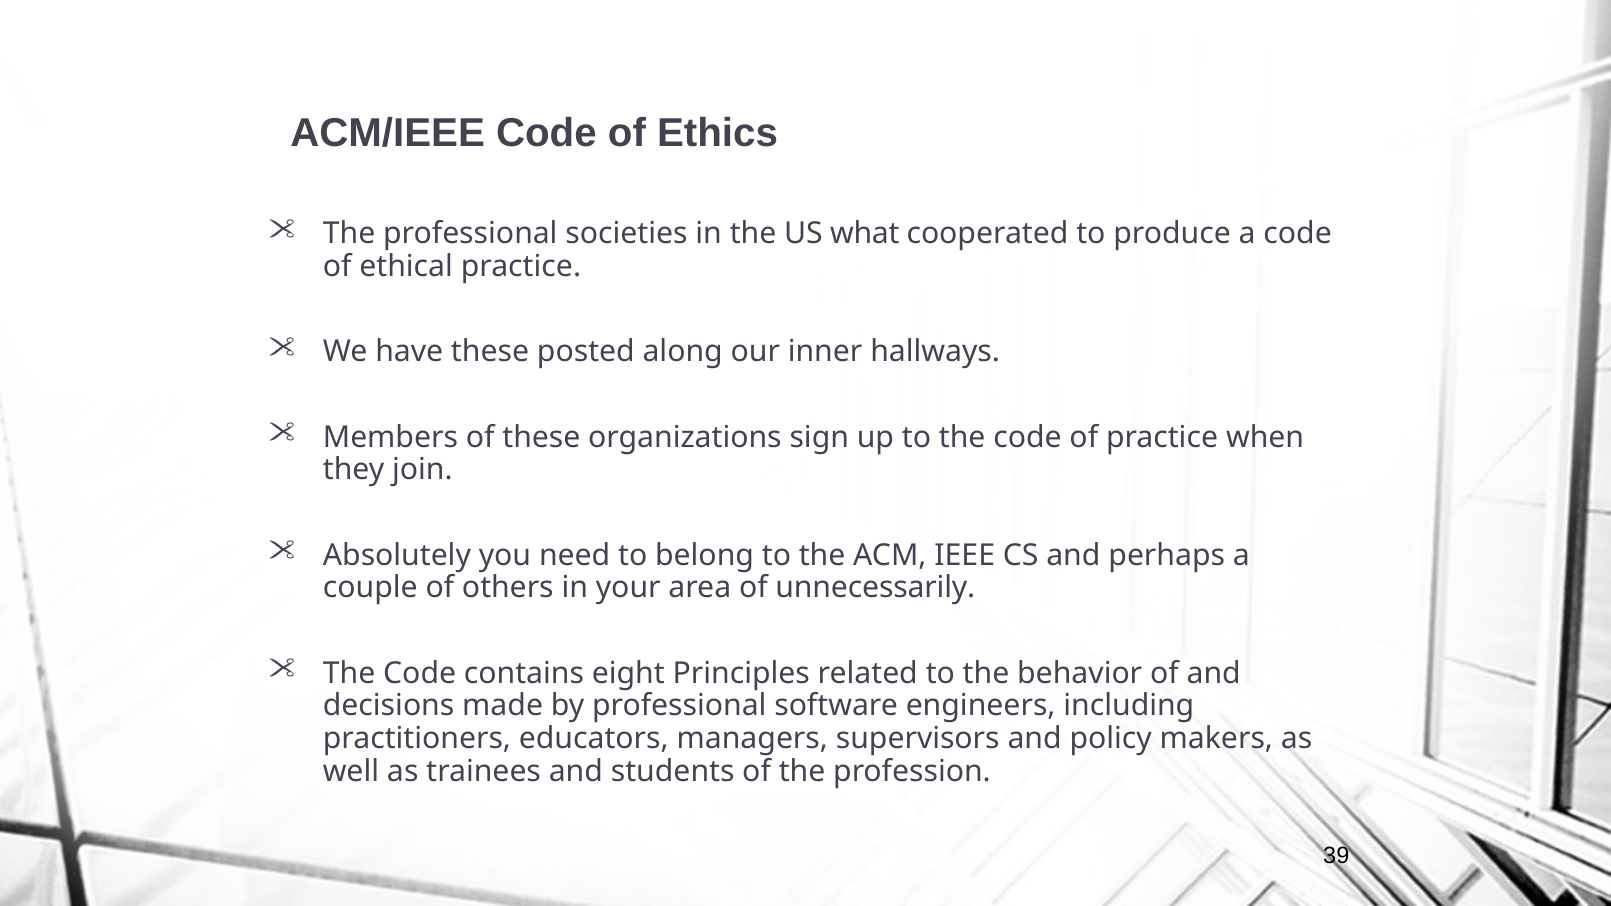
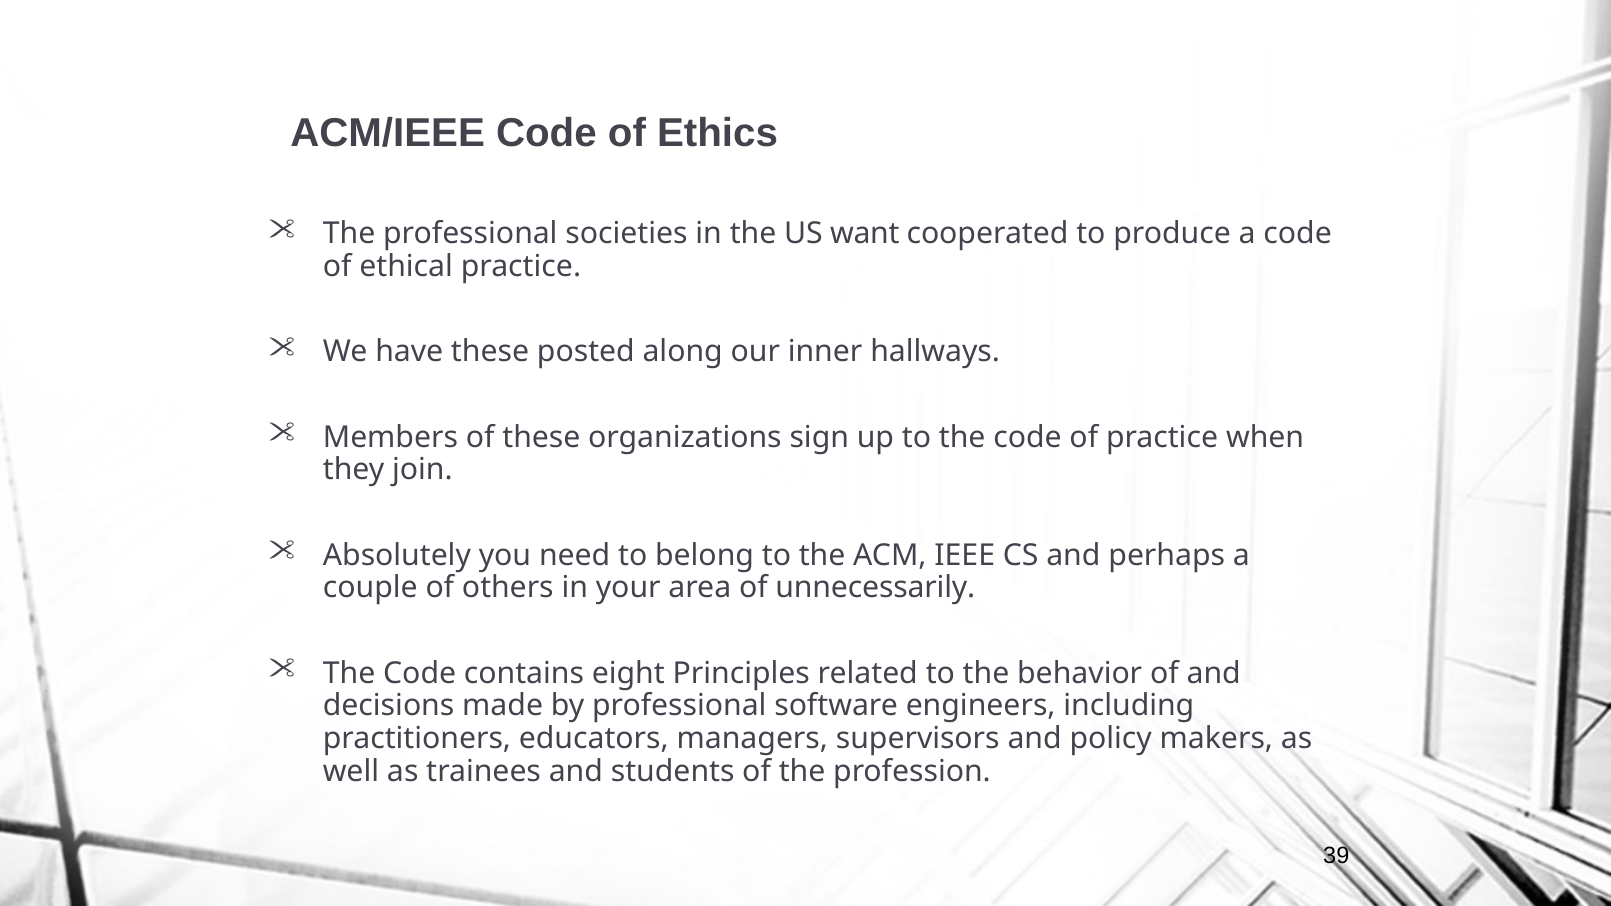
what: what -> want (865, 234)
